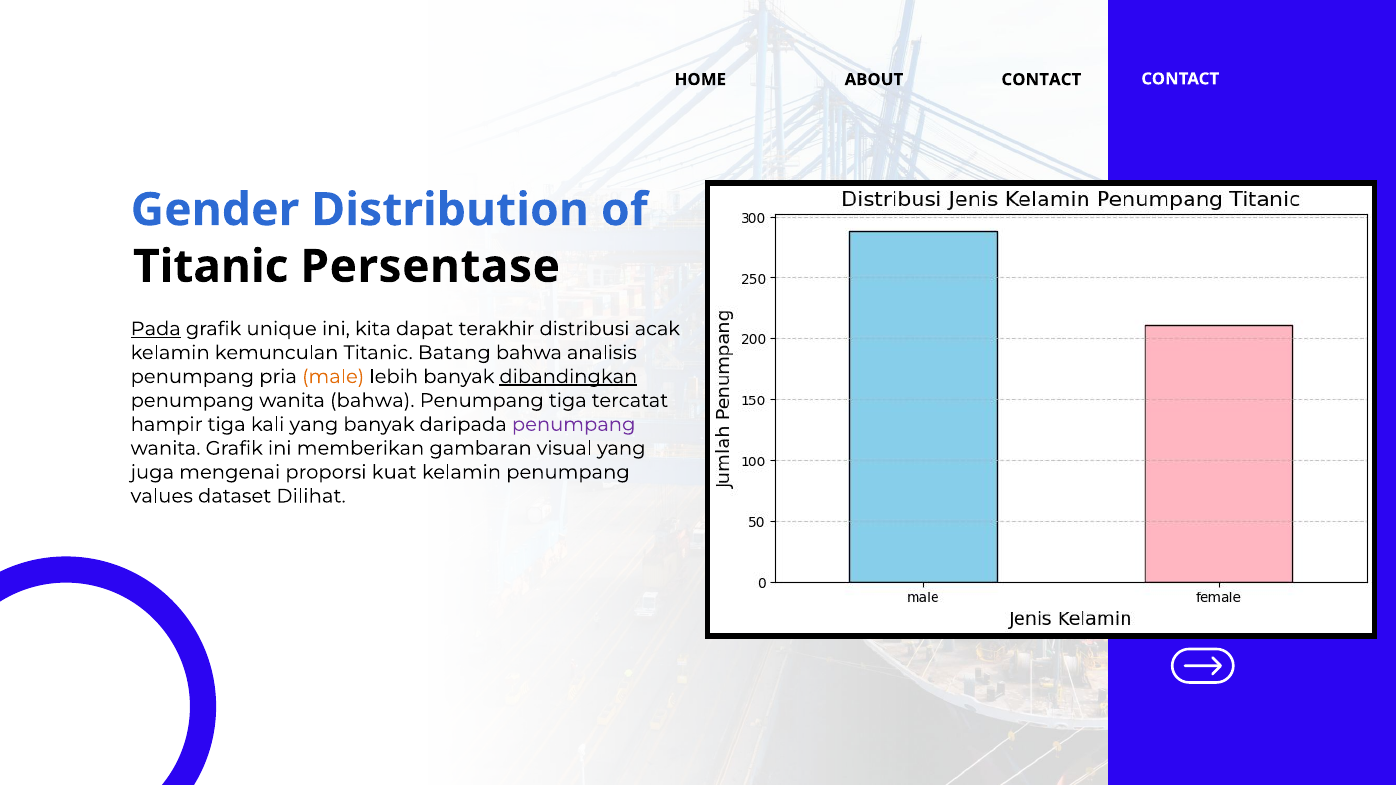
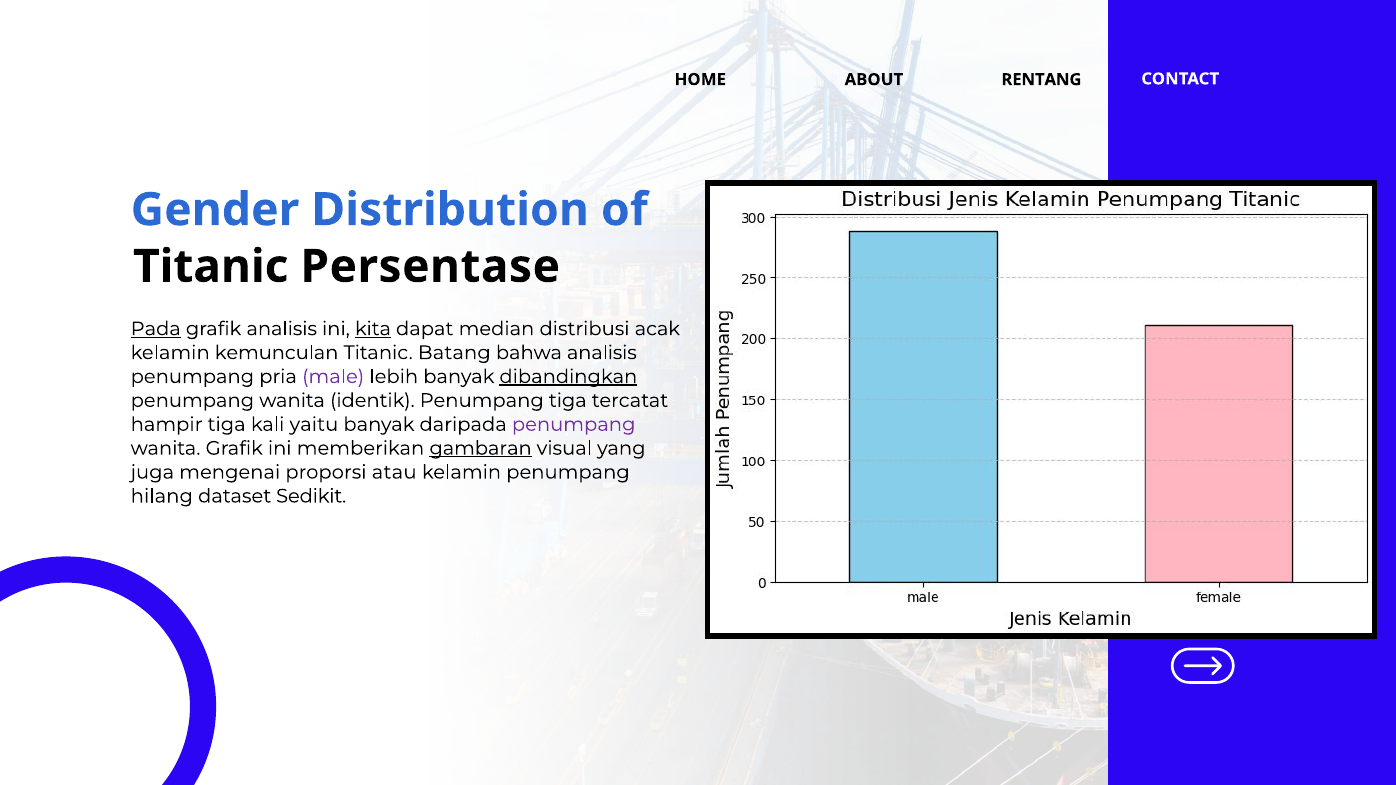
ABOUT CONTACT: CONTACT -> RENTANG (1041, 80)
grafik unique: unique -> analisis (282, 329)
kita underline: none -> present (373, 329)
terakhir: terakhir -> median (496, 329)
male colour: orange -> purple (333, 377)
wanita bahwa: bahwa -> identik (372, 401)
kali yang: yang -> yaitu (314, 425)
gambaran underline: none -> present (481, 448)
kuat: kuat -> atau (394, 472)
values: values -> hilang (162, 496)
Dilihat: Dilihat -> Sedikit (311, 496)
